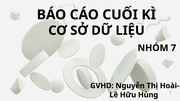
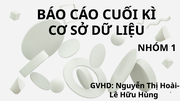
NHÓM 7: 7 -> 1 (173, 48)
